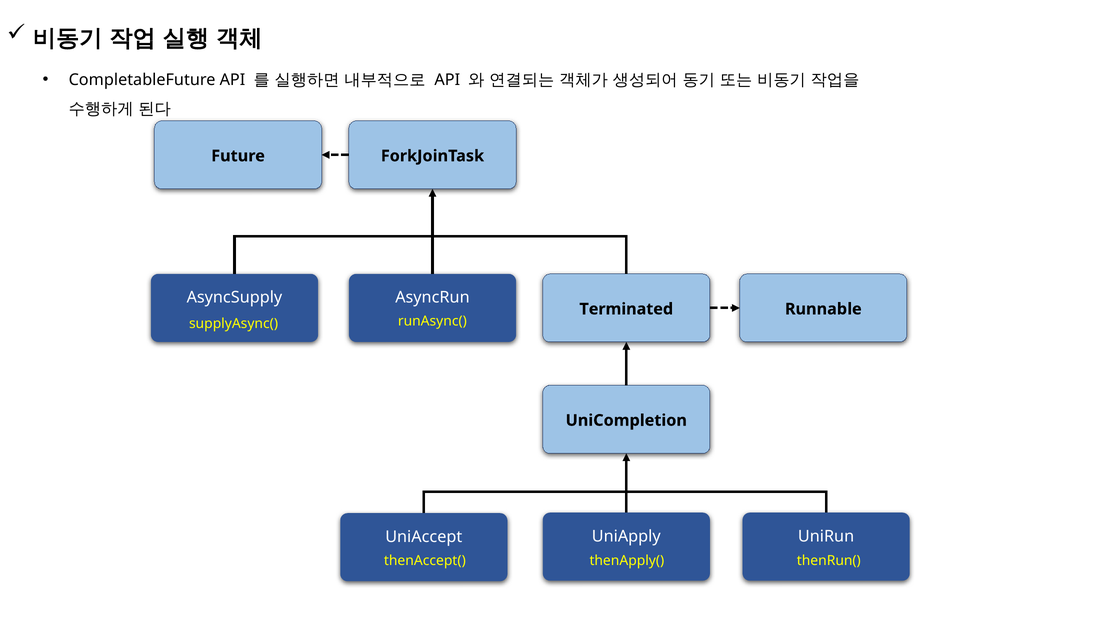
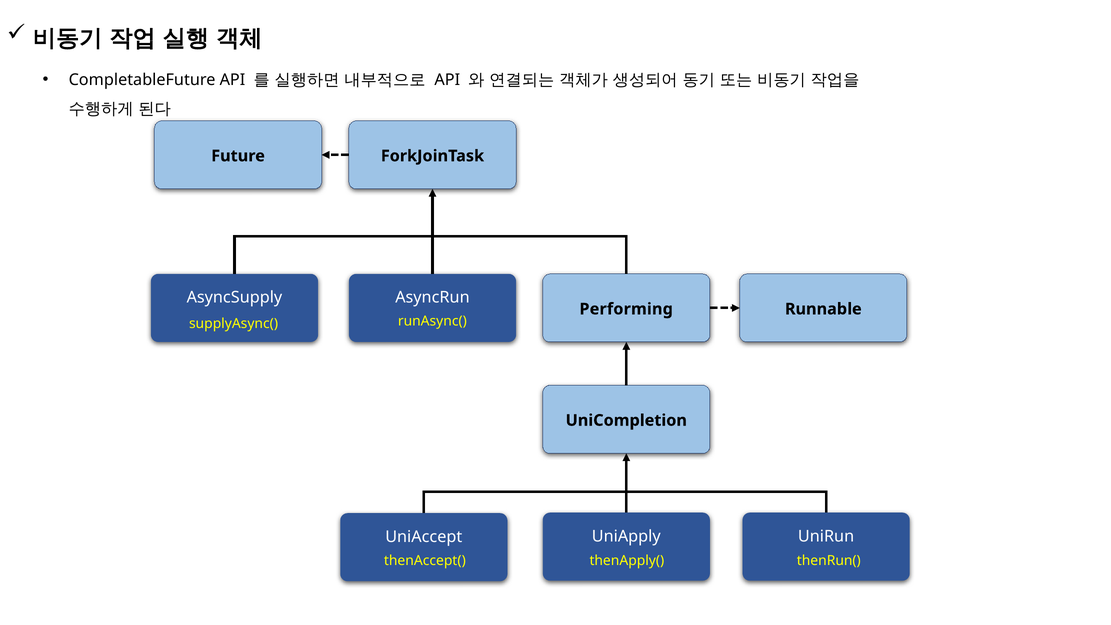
Terminated: Terminated -> Performing (626, 309)
